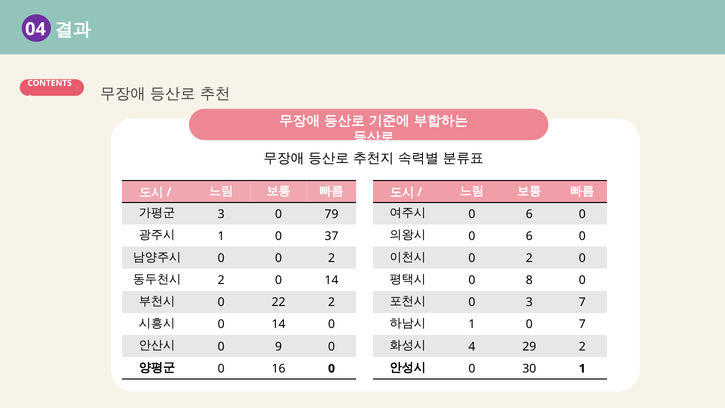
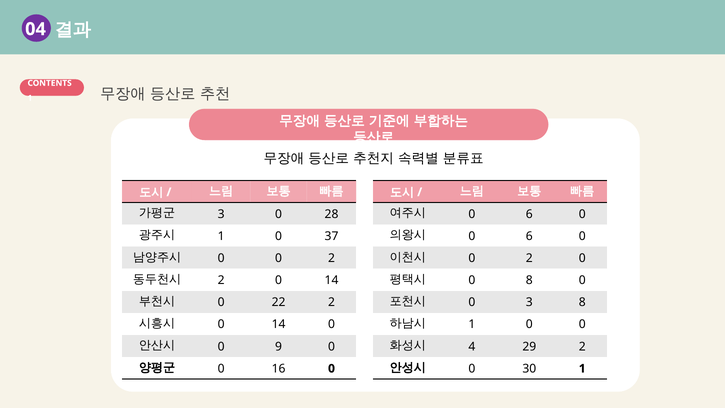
79: 79 -> 28 (332, 214)
3 7: 7 -> 8 (582, 302)
1 0 7: 7 -> 0 (582, 324)
